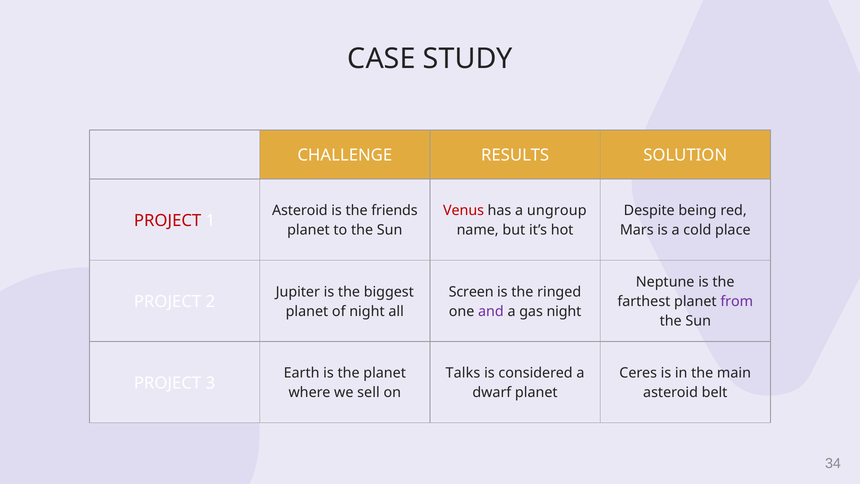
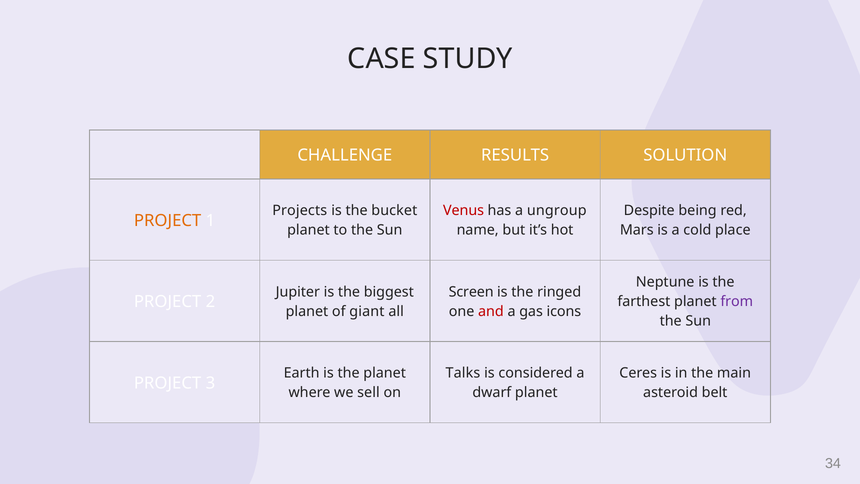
Asteroid: Asteroid -> Projects (300, 211)
friends: friends -> bucket (394, 211)
PROJECT colour: red -> orange (168, 220)
of night: night -> giant (367, 311)
and colour: purple -> red (491, 311)
gas night: night -> icons (564, 311)
